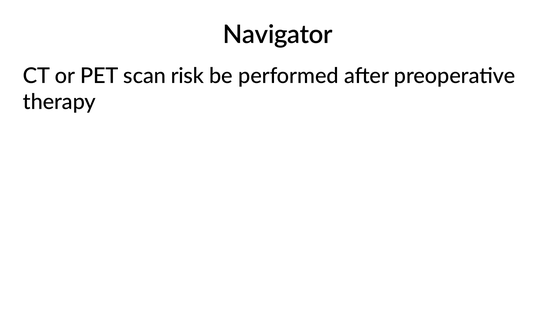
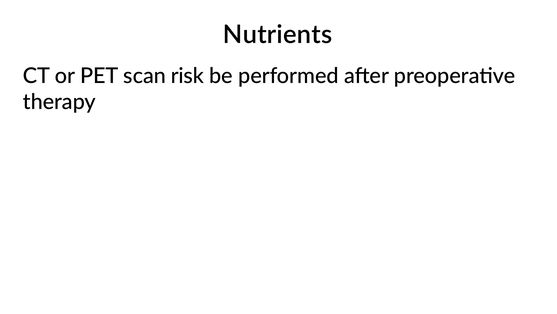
Navigator: Navigator -> Nutrients (278, 34)
